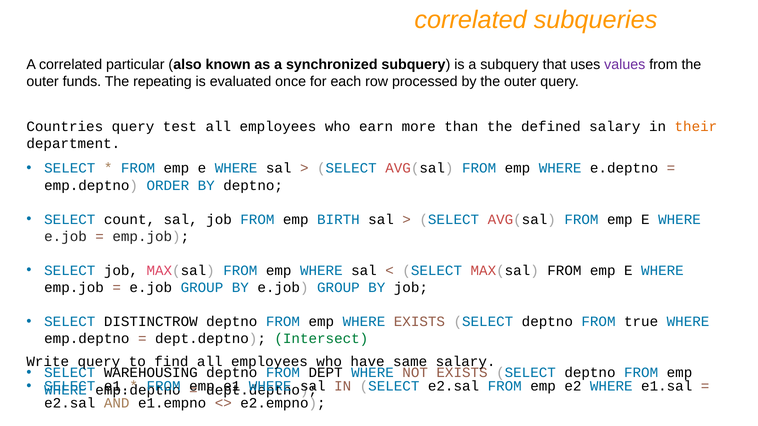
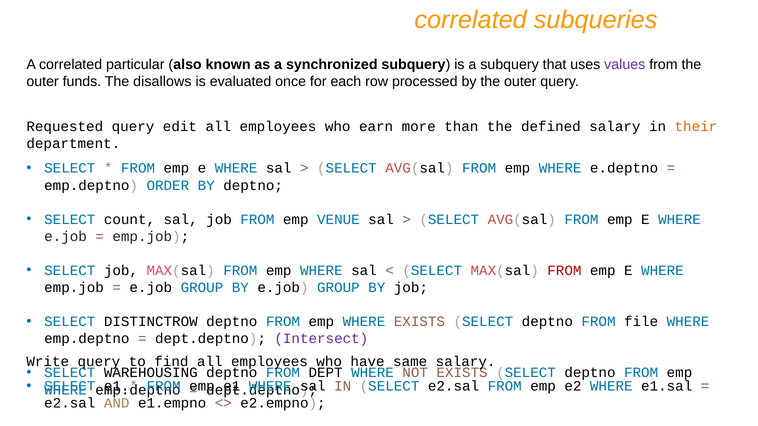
repeating: repeating -> disallows (162, 81)
Countries: Countries -> Requested (65, 127)
test: test -> edit (180, 127)
BIRTH: BIRTH -> VENUE (338, 220)
FROM colour: black -> red (564, 271)
true: true -> file (641, 322)
Intersect colour: green -> purple (321, 339)
